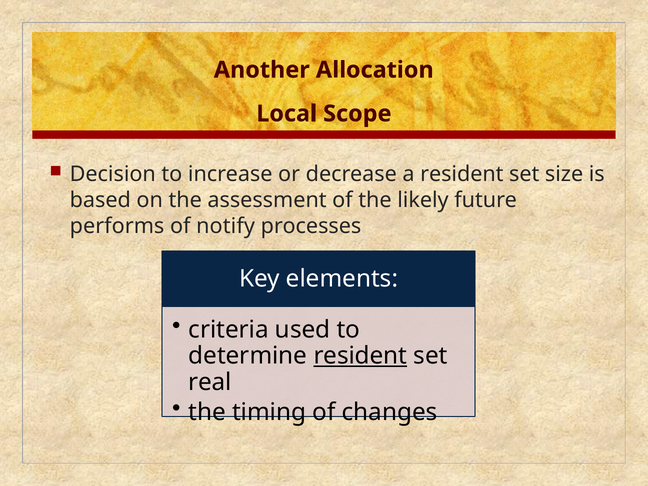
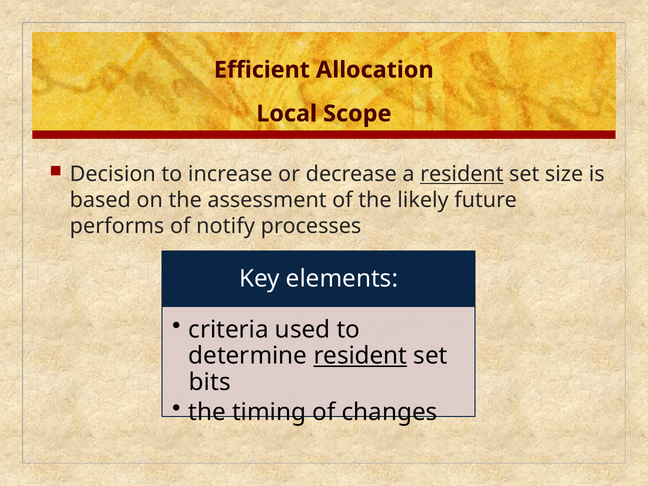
Another: Another -> Efficient (262, 70)
resident underline: none -> present (462, 174)
real: real -> bits (210, 382)
